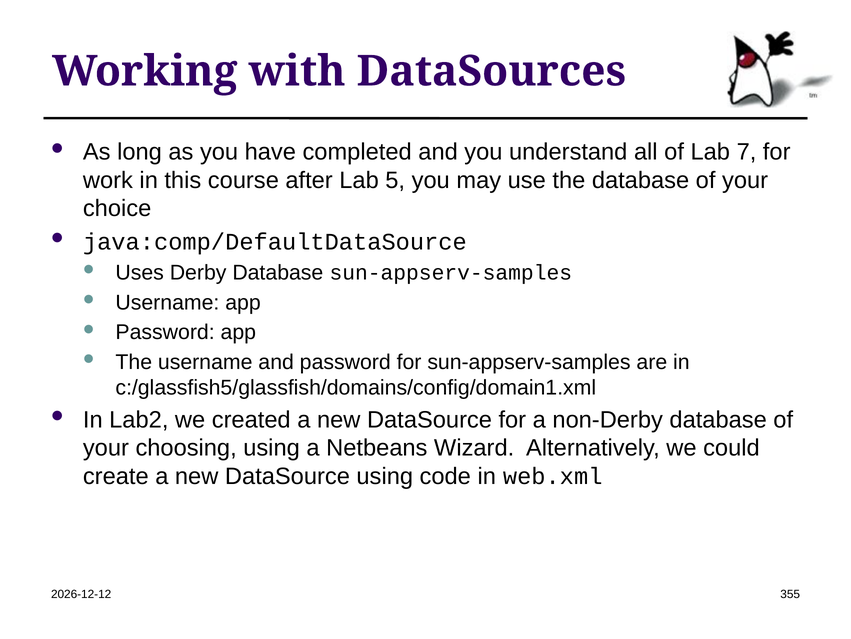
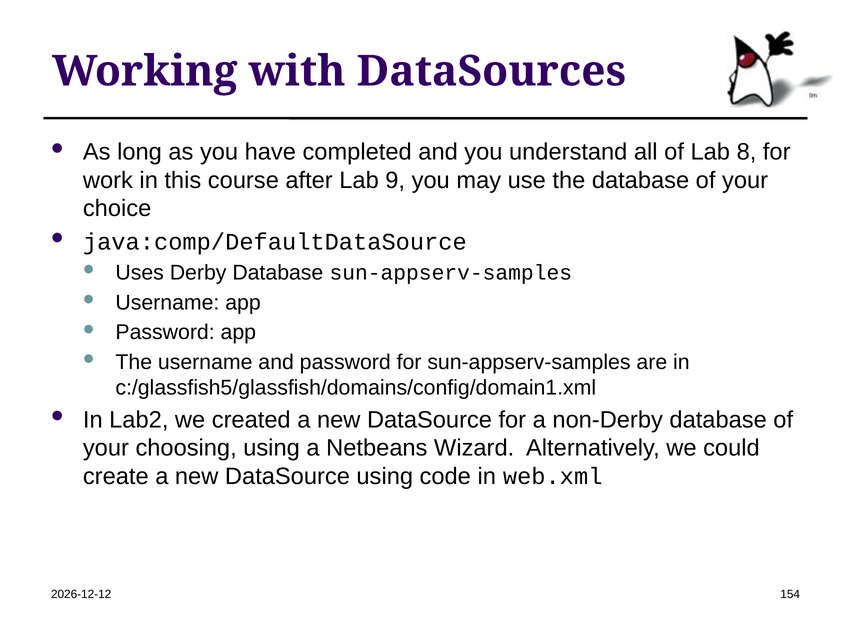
7: 7 -> 8 (746, 152)
5: 5 -> 9 (395, 180)
355: 355 -> 154 (790, 594)
